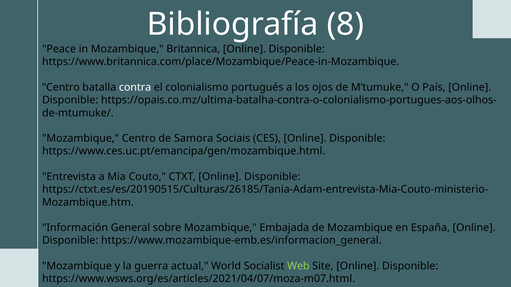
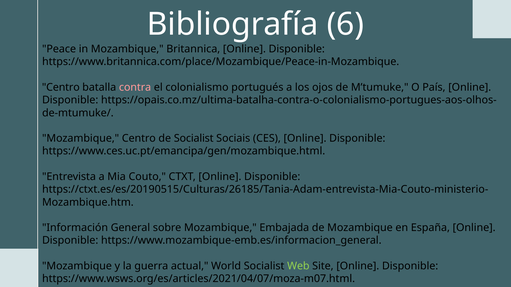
8: 8 -> 6 (345, 24)
contra colour: white -> pink (135, 87)
de Samora: Samora -> Socialist (194, 139)
